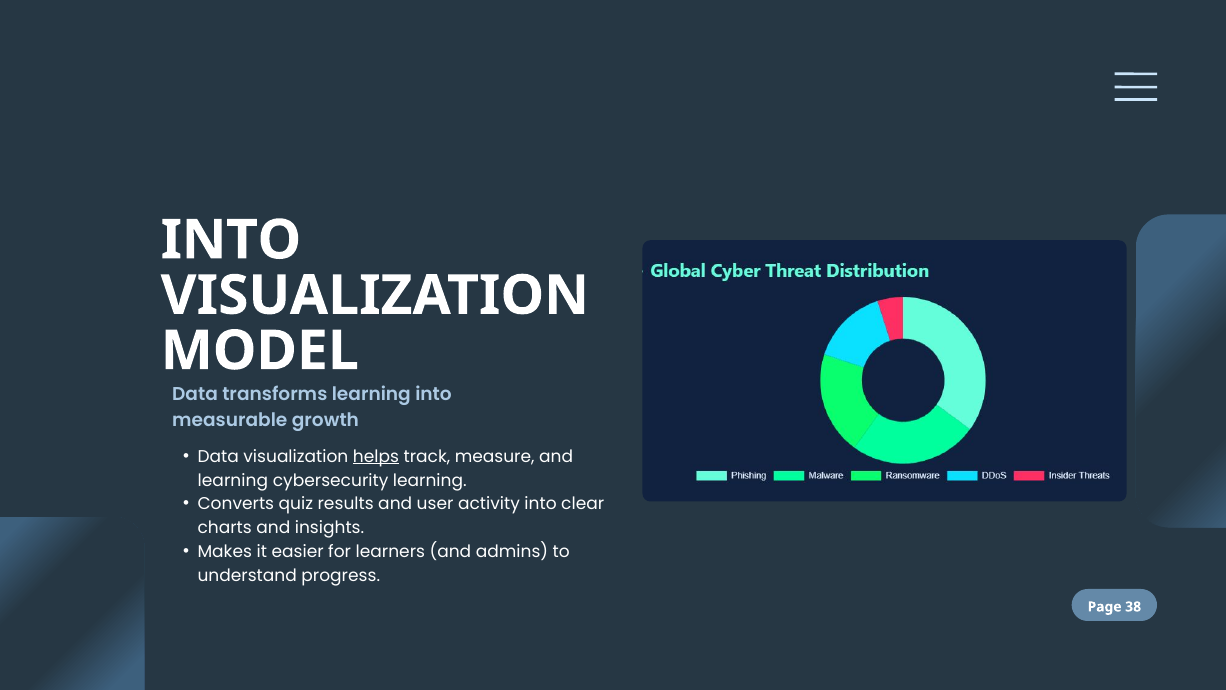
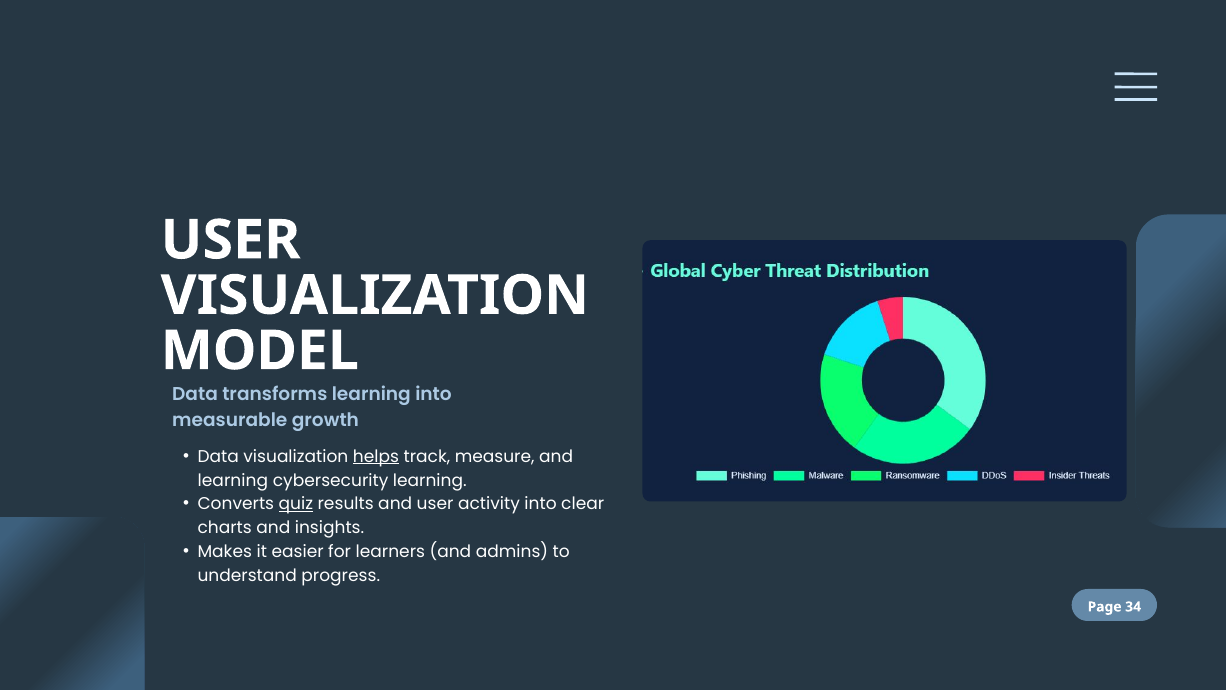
INTO: INTO -> USER (231, 240)
quiz underline: none -> present (296, 504)
38: 38 -> 34 (1133, 607)
